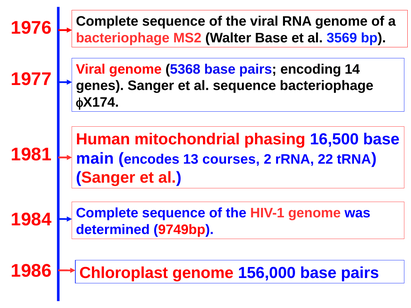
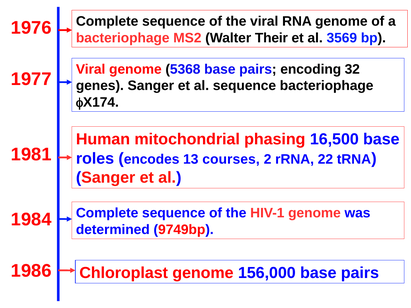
Walter Base: Base -> Their (271, 38)
14: 14 -> 32 (352, 69)
main: main -> roles (95, 159)
